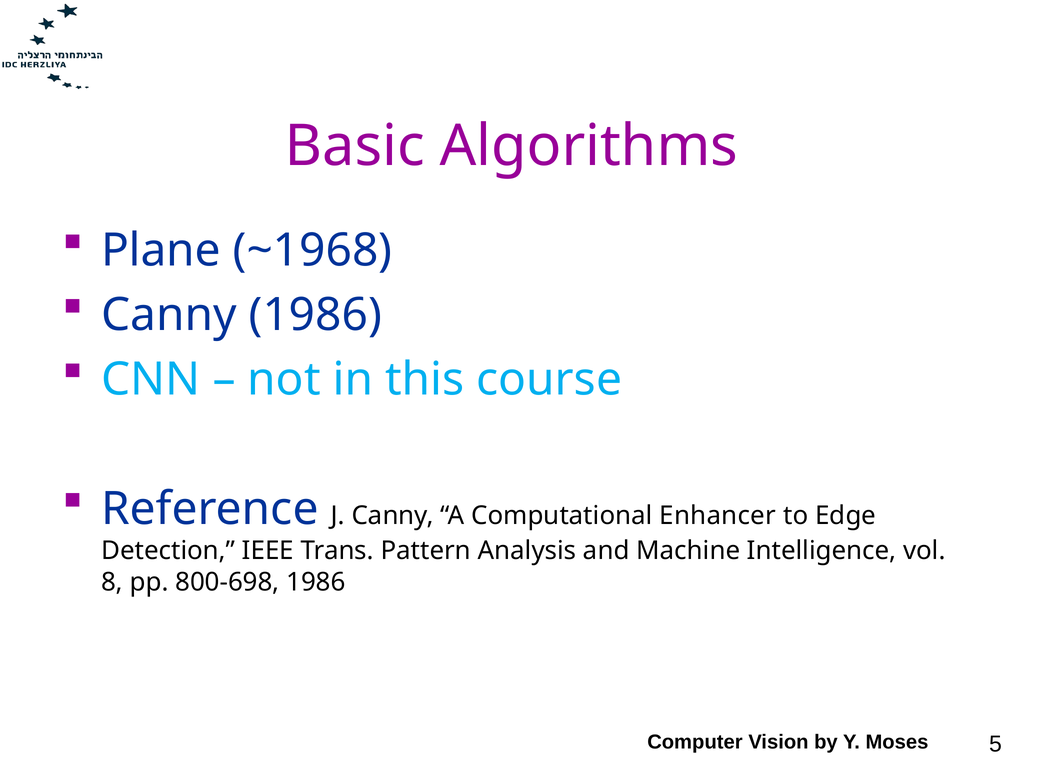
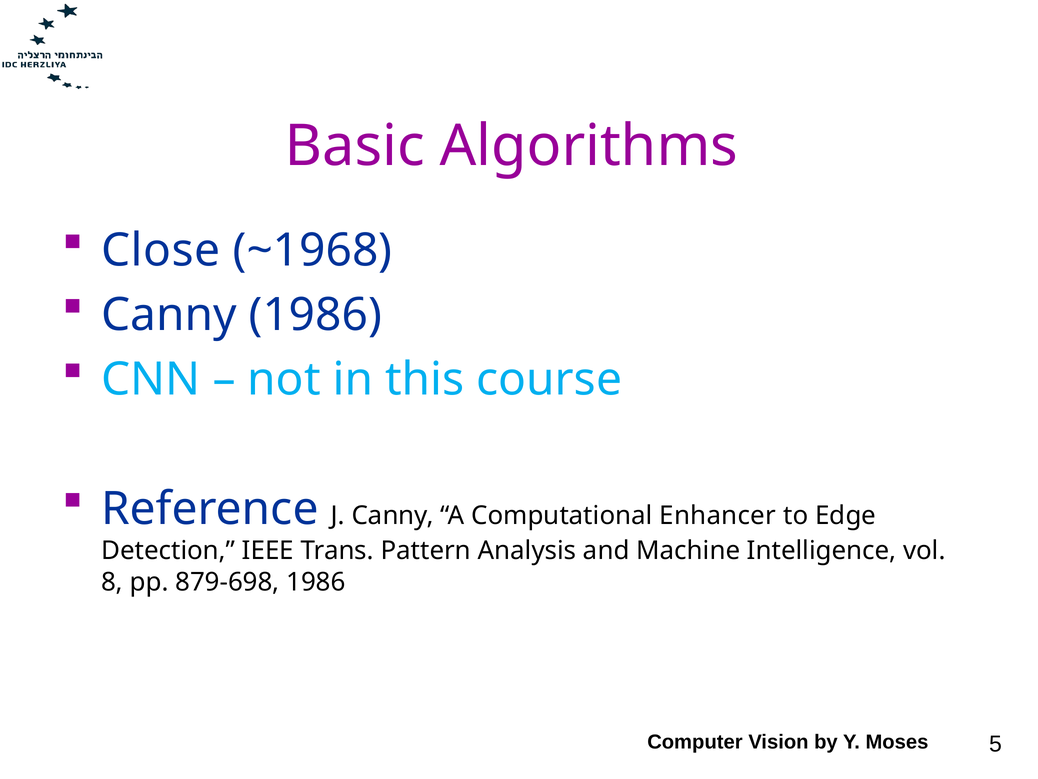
Plane: Plane -> Close (161, 250)
800-698: 800-698 -> 879-698 (227, 582)
